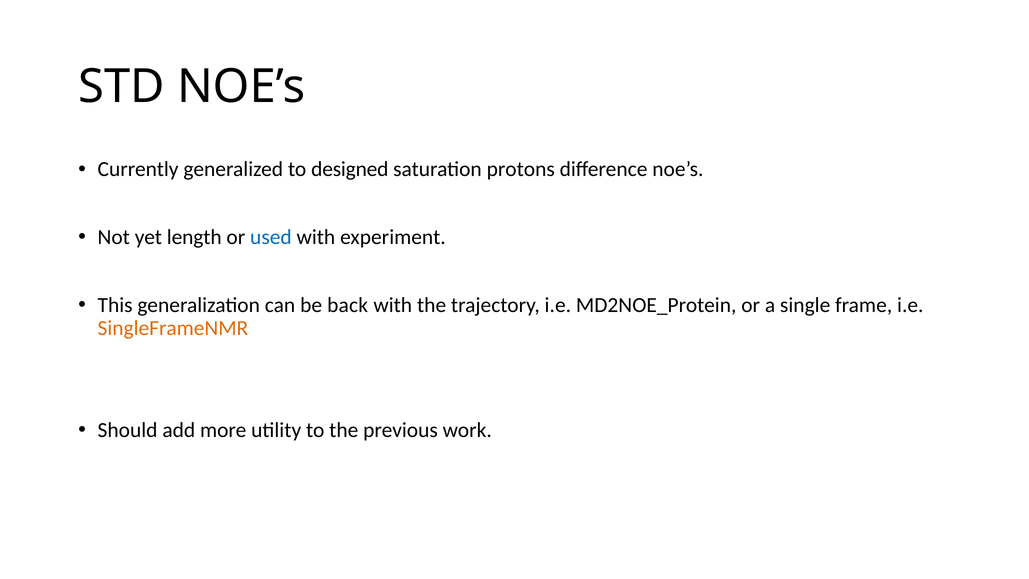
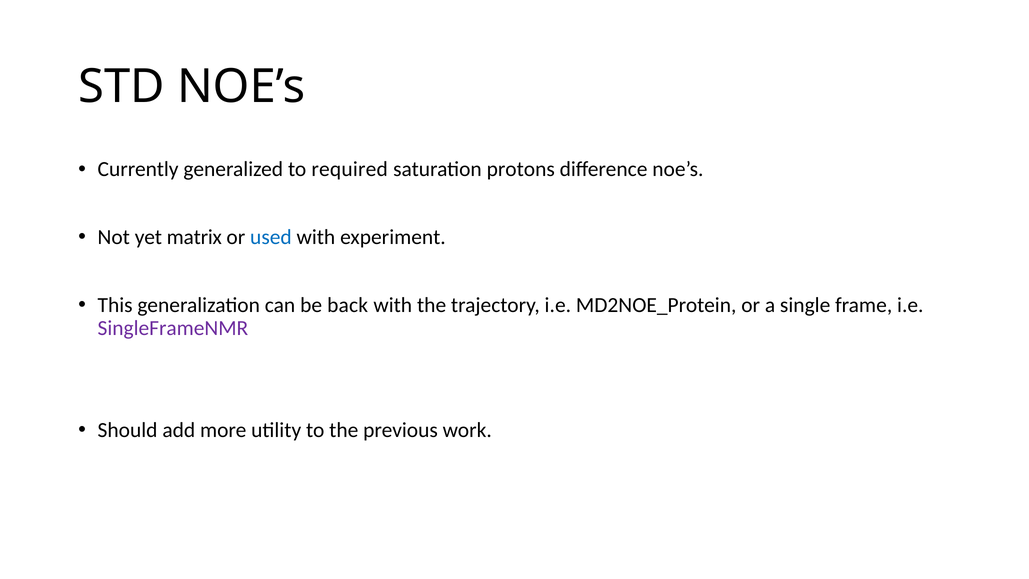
designed: designed -> required (350, 169)
length: length -> matrix (194, 237)
SingleFrameNMR colour: orange -> purple (173, 328)
